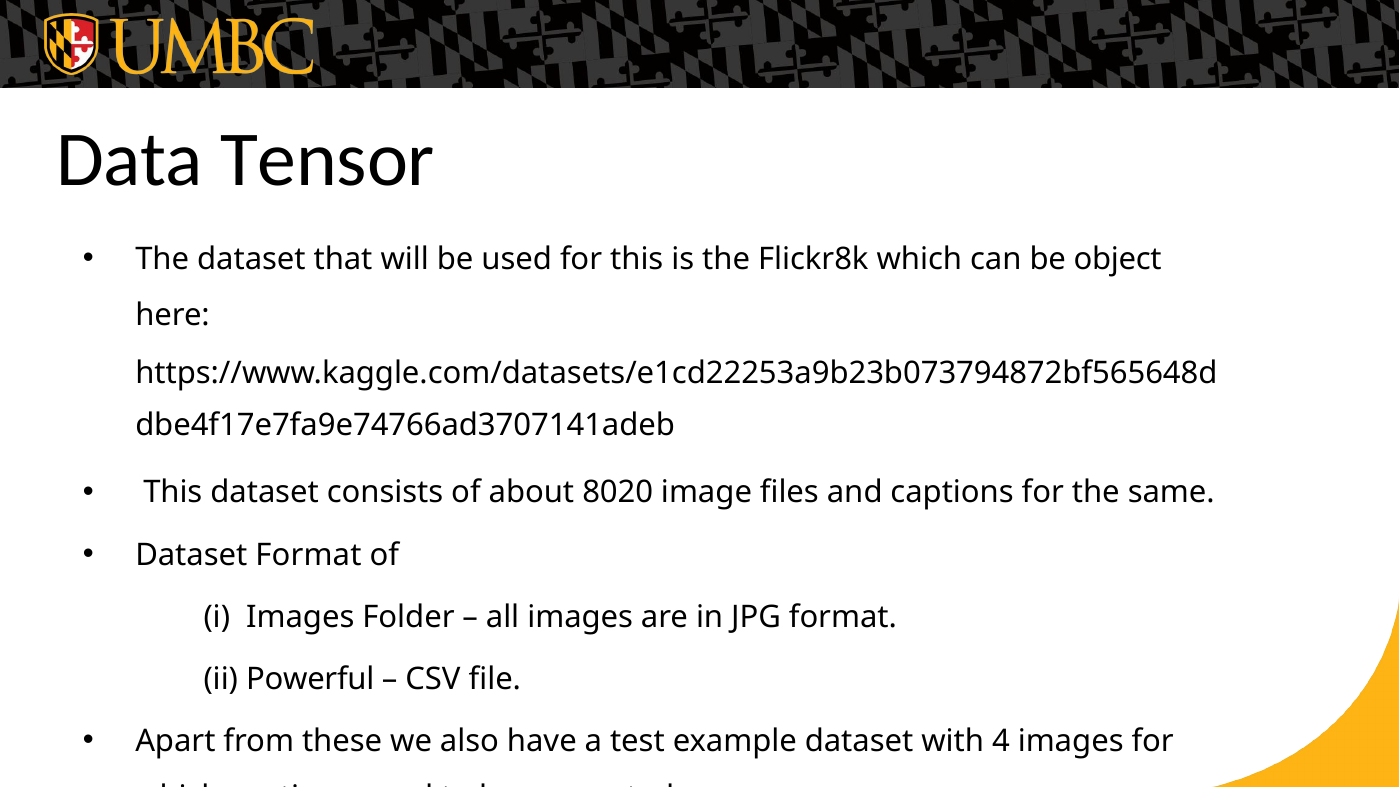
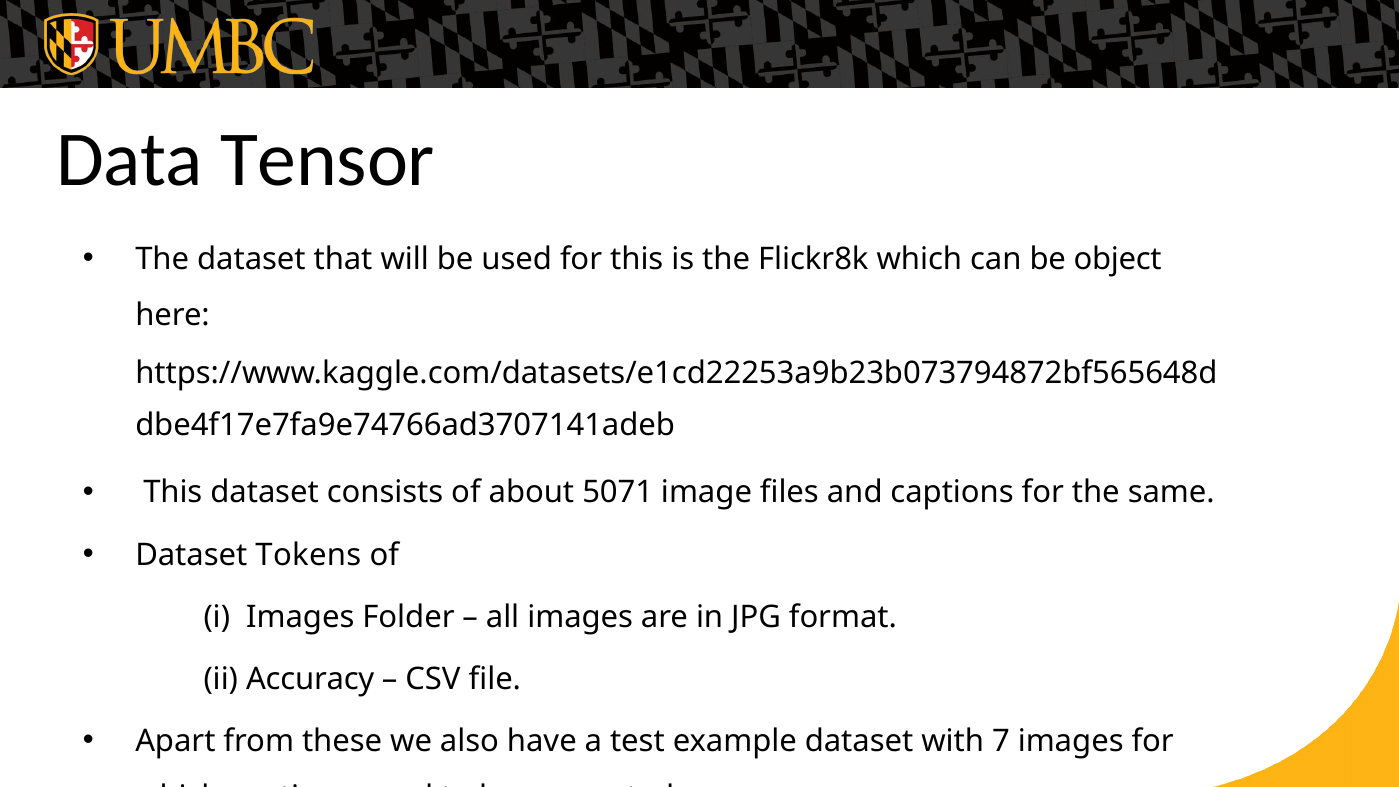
8020: 8020 -> 5071 (618, 493)
Dataset Format: Format -> Tokens (308, 555)
Powerful: Powerful -> Accuracy (310, 679)
4: 4 -> 7 (1001, 741)
